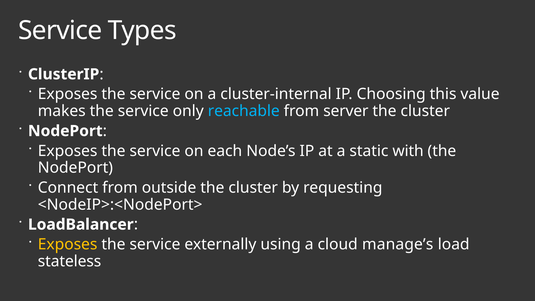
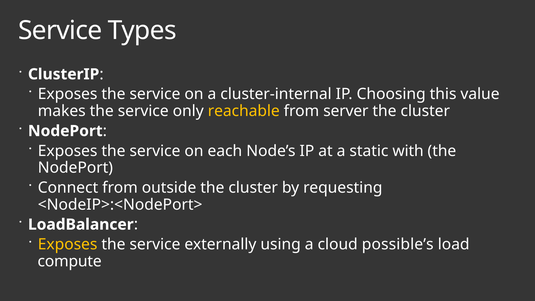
reachable colour: light blue -> yellow (244, 111)
manage’s: manage’s -> possible’s (398, 244)
stateless: stateless -> compute (70, 261)
